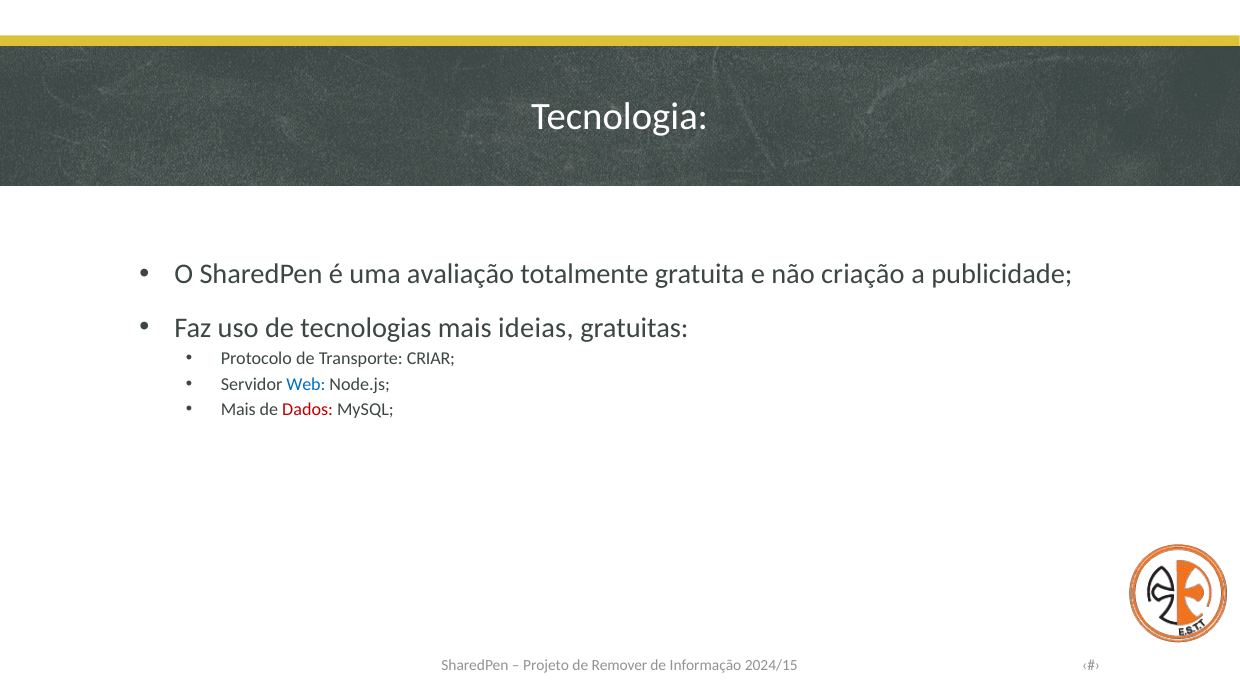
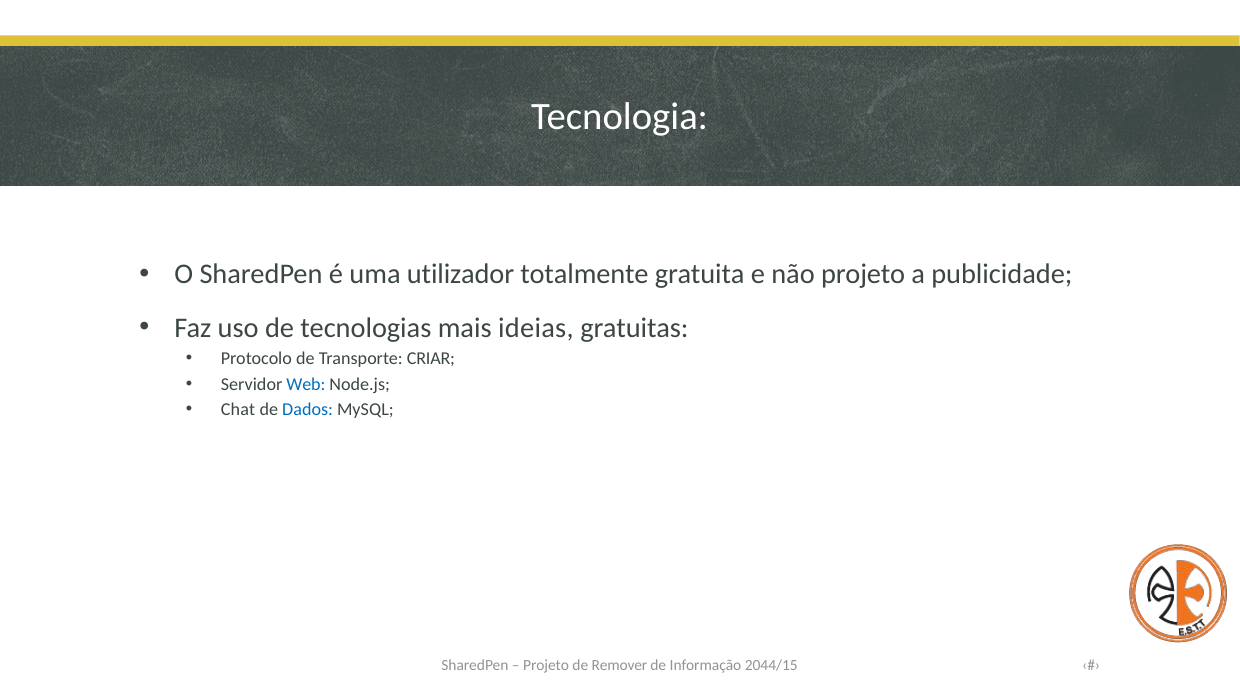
avaliação: avaliação -> utilizador (461, 274)
não criação: criação -> projeto (863, 274)
Mais: Mais -> Chat (238, 410)
Dados colour: red -> blue (308, 410)
2024/15: 2024/15 -> 2044/15 (771, 666)
